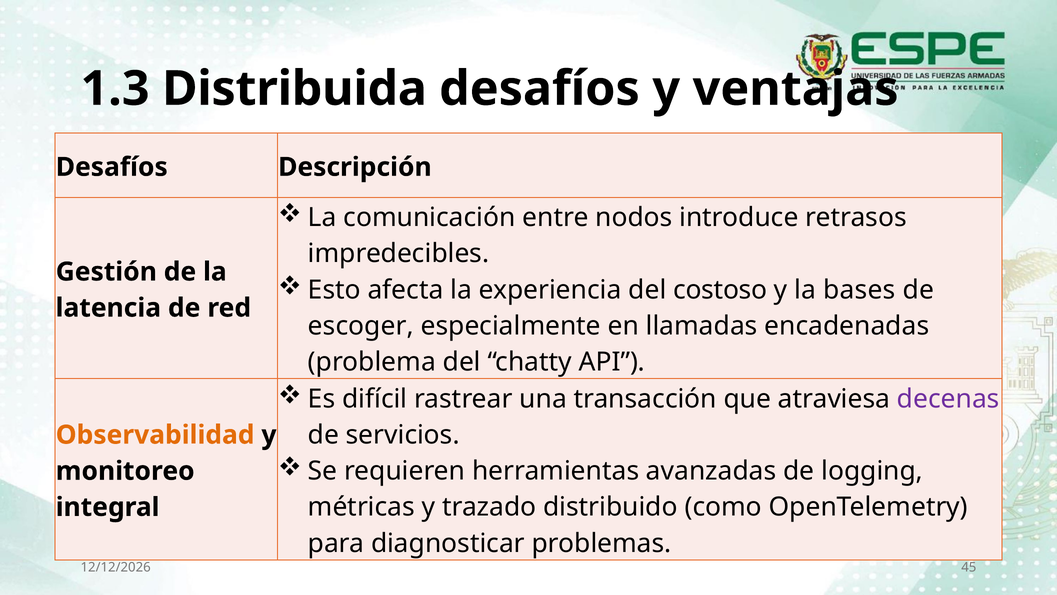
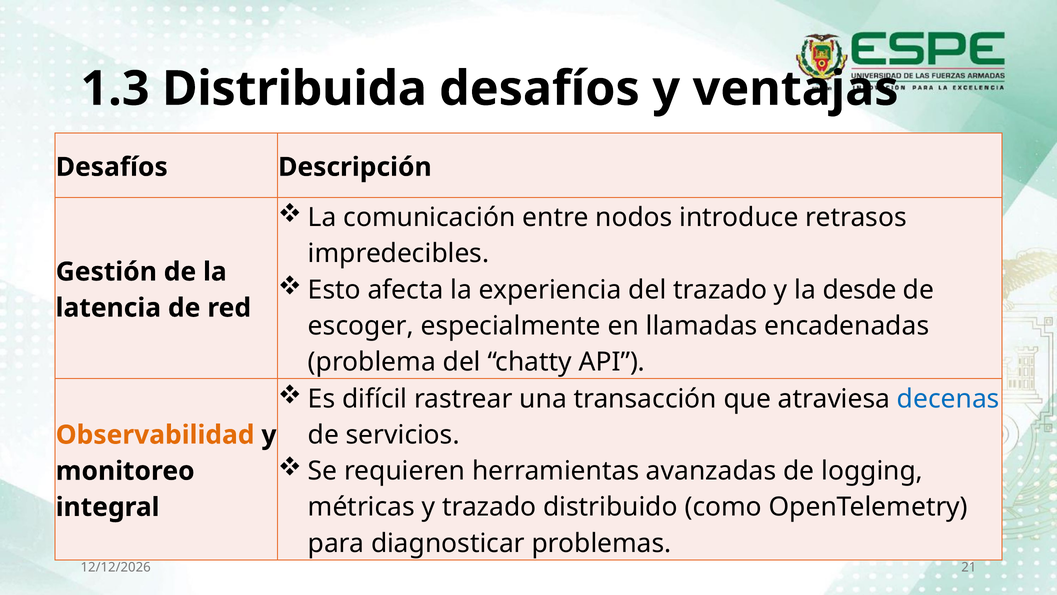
del costoso: costoso -> trazado (720, 290)
bases: bases -> desde (860, 290)
decenas colour: purple -> blue (948, 399)
45: 45 -> 21 (969, 567)
